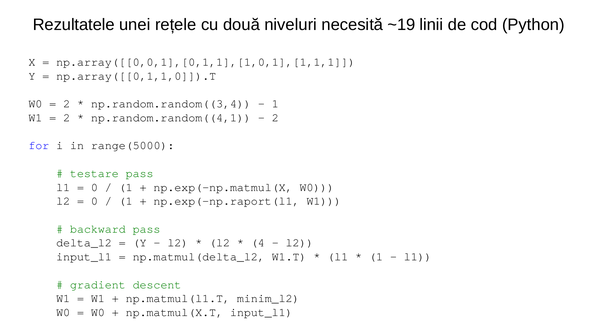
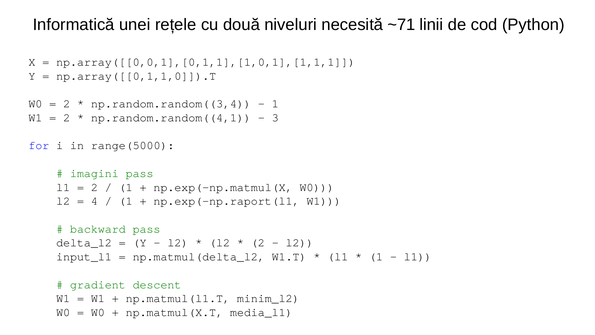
Rezultatele: Rezultatele -> Informatică (74, 25)
~19: ~19 -> ~71 (401, 25)
2: 2 -> 3 (275, 118)
testare: testare -> imagini (94, 173)
0: 0 -> 2 (94, 187)
0: 0 -> 4 (94, 201)
4: 4 -> 2 (258, 243)
np.matmul(X.T input_l1: input_l1 -> media_l1 (261, 312)
